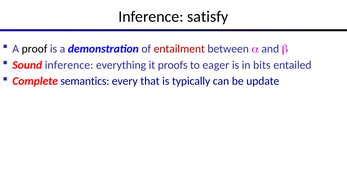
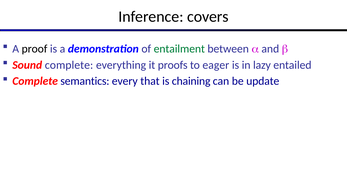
satisfy: satisfy -> covers (208, 17)
entailment colour: red -> green (179, 49)
Sound inference: inference -> complete (69, 65)
bits: bits -> lazy (262, 65)
typically: typically -> chaining (191, 81)
